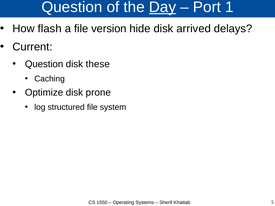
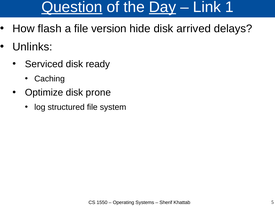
Question underline: none -> present (72, 7)
Port: Port -> Link (207, 7)
Current: Current -> Unlinks (32, 47)
Question: Question -> Serviced (44, 64)
these: these -> ready (98, 64)
